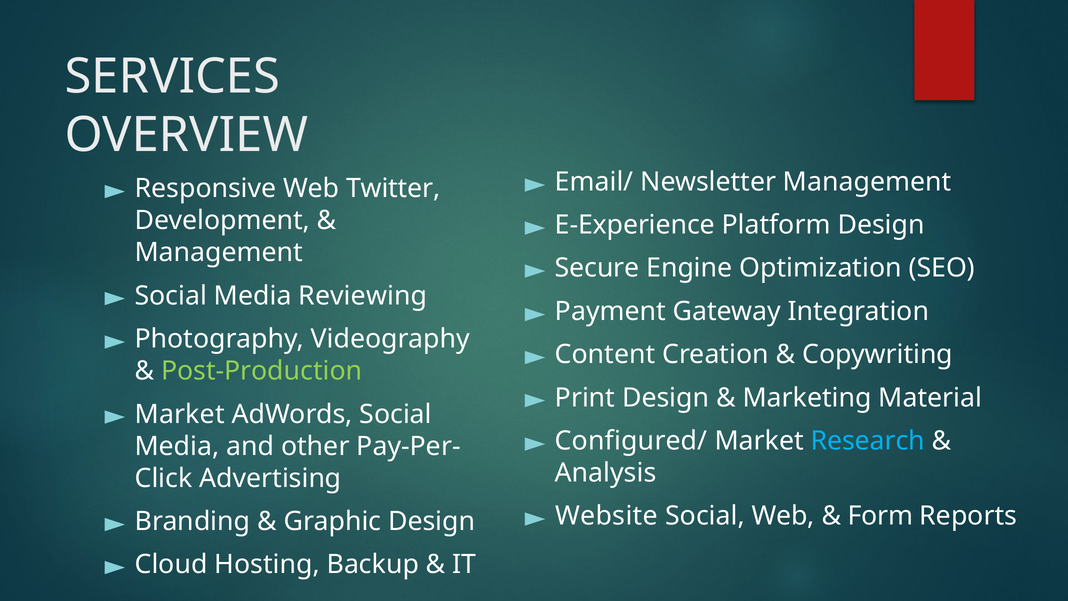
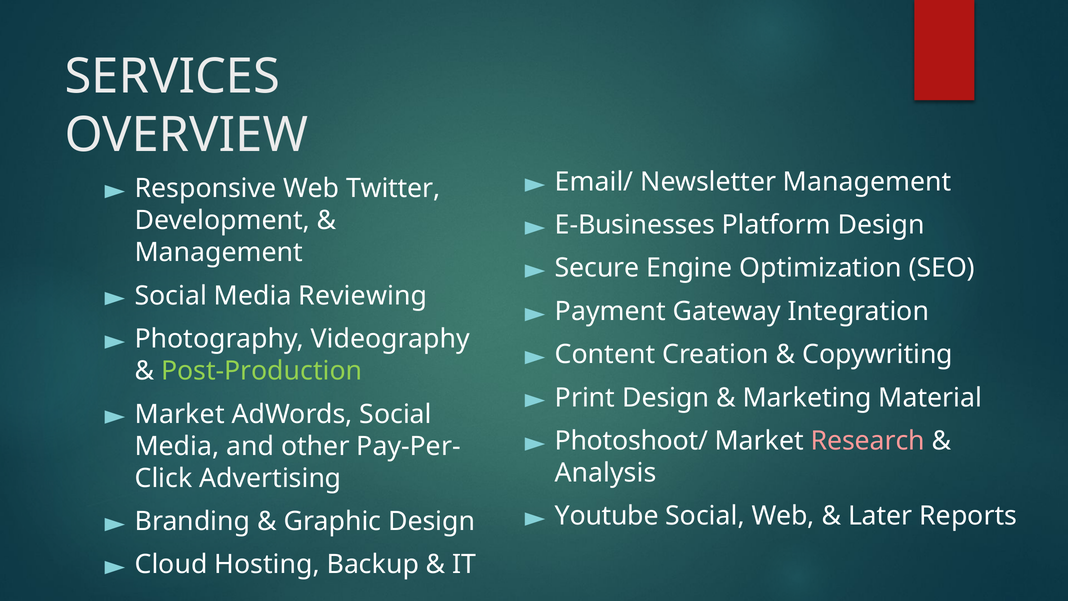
E-Experience: E-Experience -> E-Businesses (635, 225)
Configured/: Configured/ -> Photoshoot/ (631, 441)
Research colour: light blue -> pink (868, 441)
Website: Website -> Youtube (607, 516)
Form: Form -> Later (880, 516)
